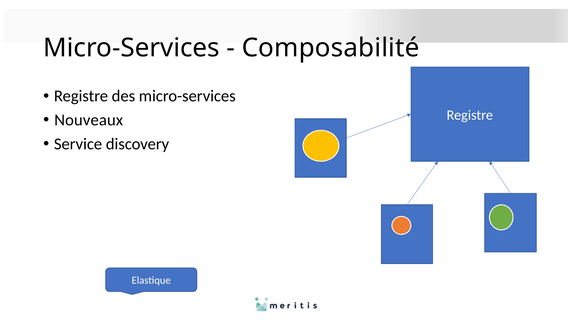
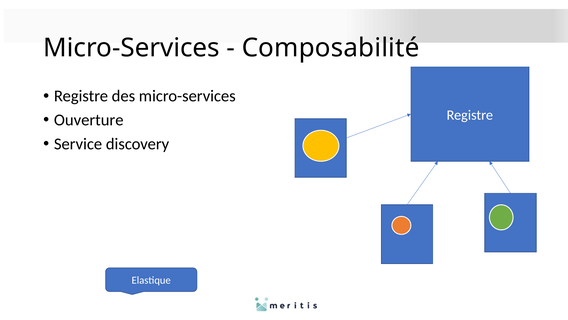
Nouveaux: Nouveaux -> Ouverture (89, 120)
